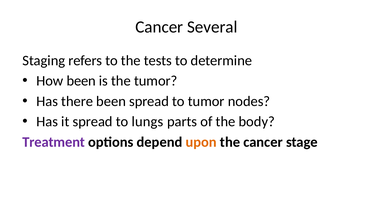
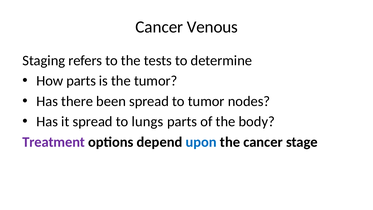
Several: Several -> Venous (212, 27)
How been: been -> parts (81, 81)
upon colour: orange -> blue (201, 142)
